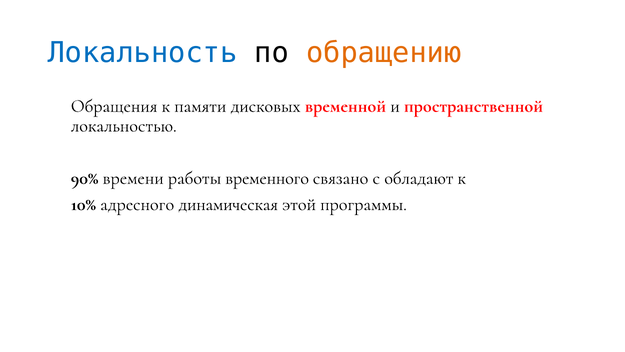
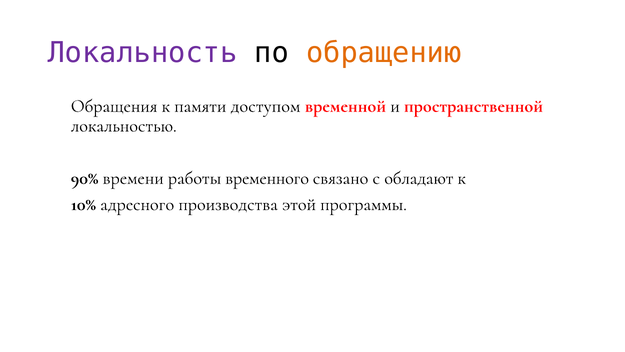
Локальность colour: blue -> purple (142, 53)
дисковых: дисковых -> доступом (265, 106)
динамическая: динамическая -> производства (228, 204)
